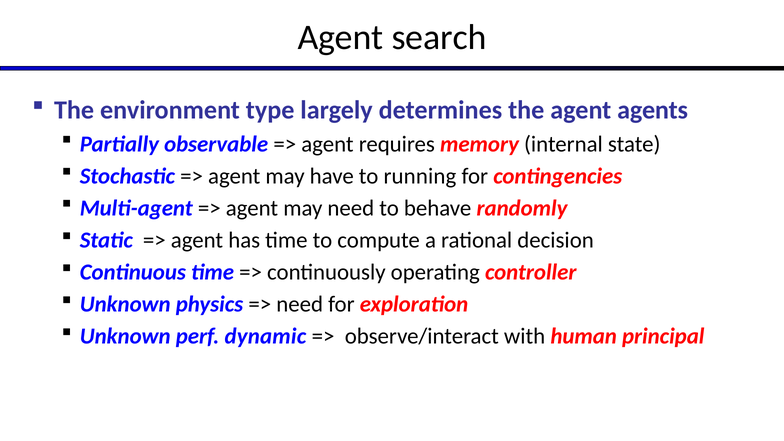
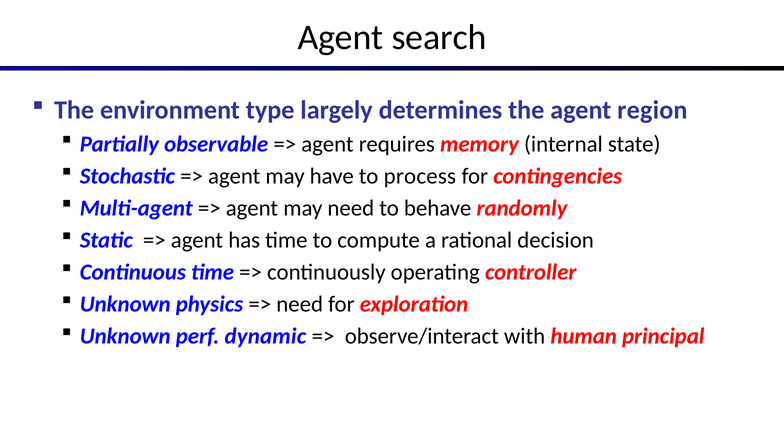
agents: agents -> region (652, 110)
running: running -> process (420, 176)
